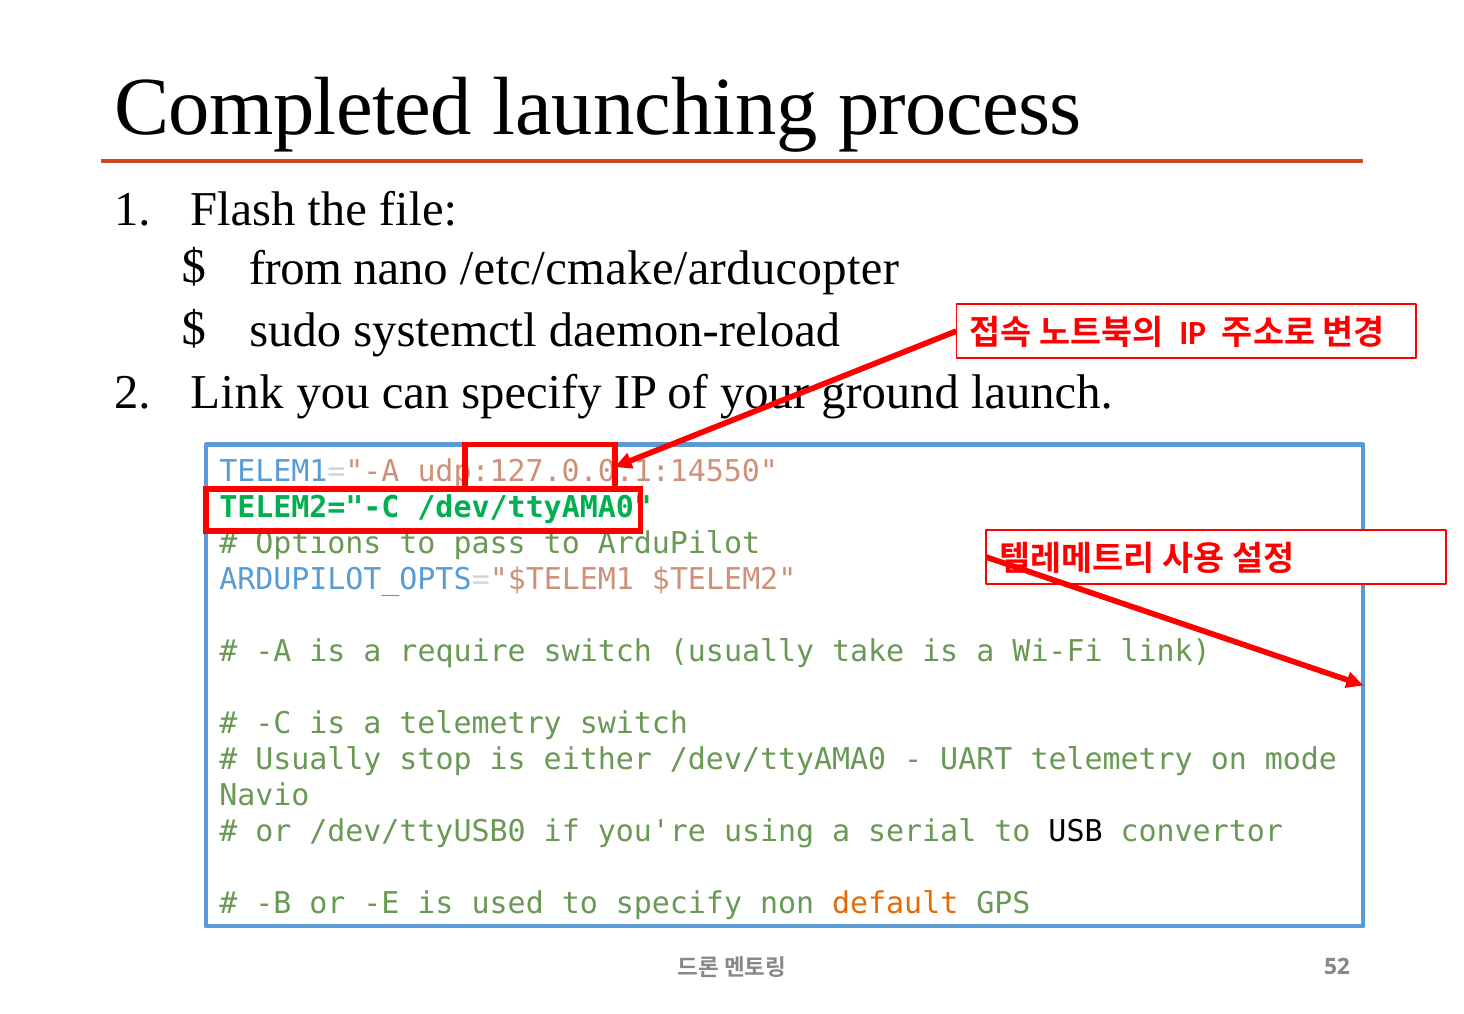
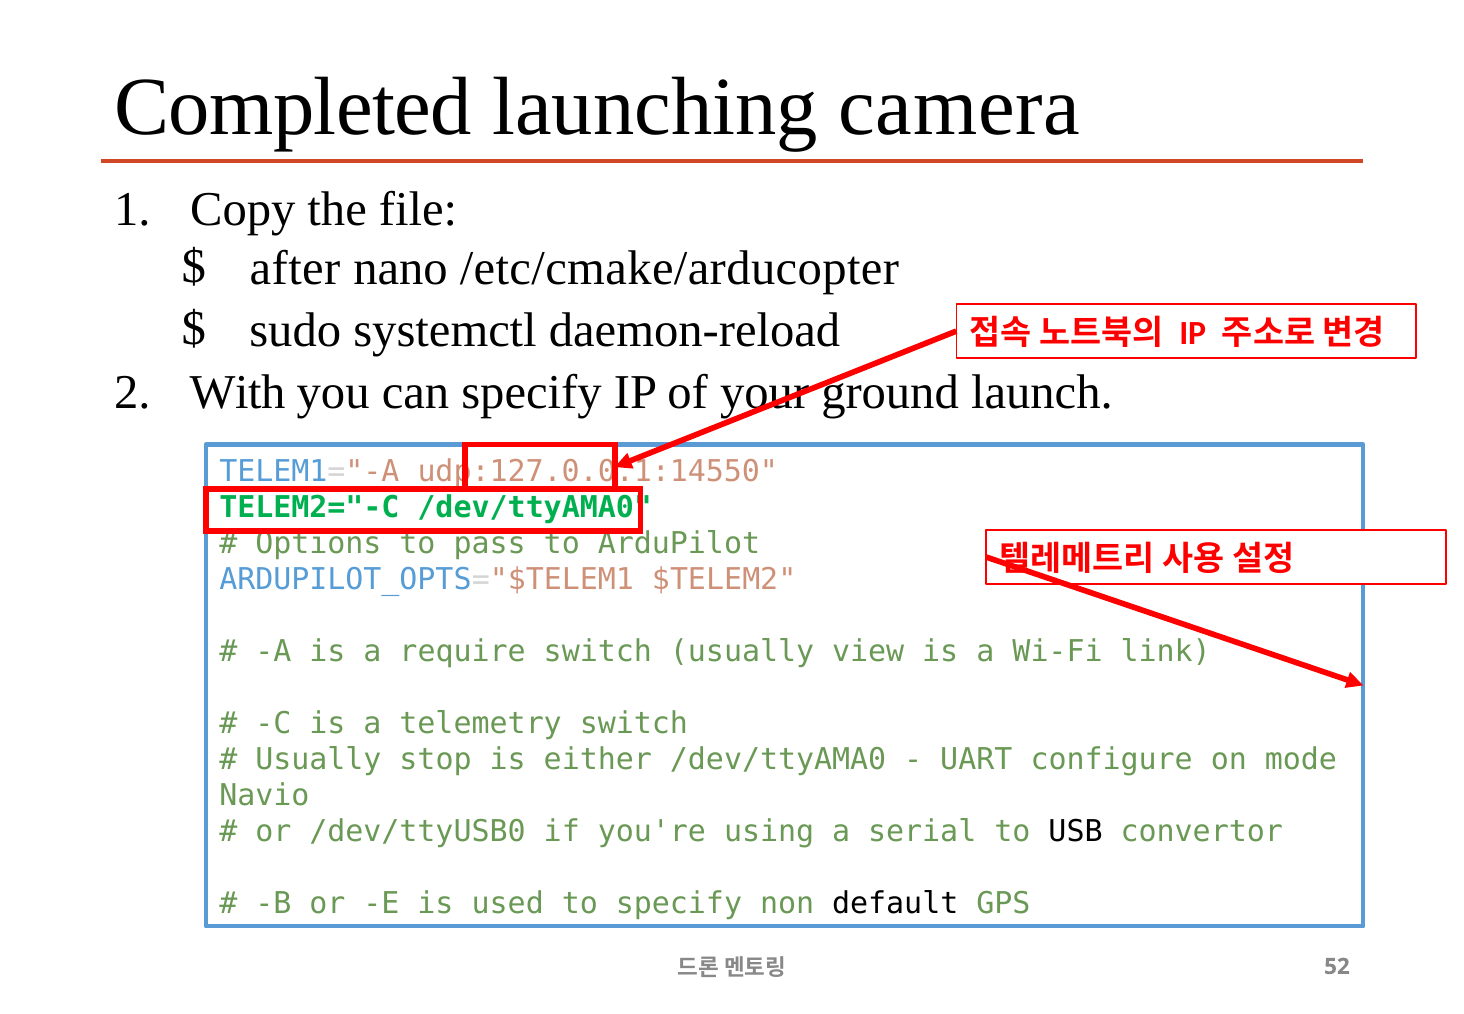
process: process -> camera (959, 107)
Flash: Flash -> Copy (243, 209)
from: from -> after (295, 268)
Link: Link -> With (238, 392)
take: take -> view (868, 651)
UART telemetry: telemetry -> configure (1112, 759)
default colour: orange -> black (895, 903)
